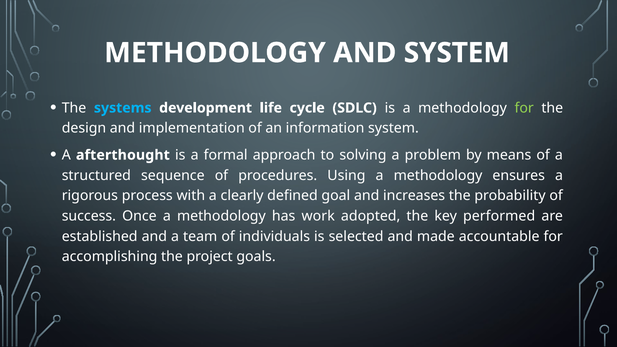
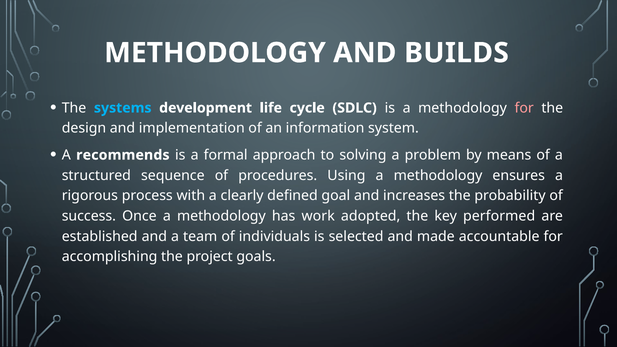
AND SYSTEM: SYSTEM -> BUILDS (457, 53)
for colour: light green -> pink (524, 108)
afterthought: afterthought -> recommends (123, 155)
